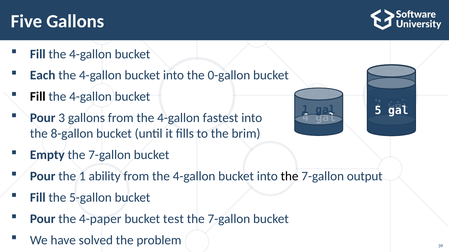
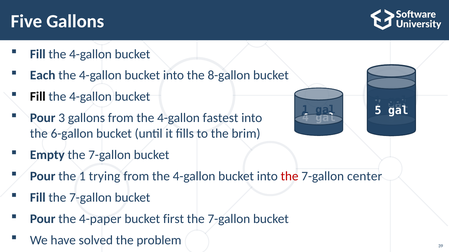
0-gallon: 0-gallon -> 8-gallon (229, 76)
8-gallon: 8-gallon -> 6-gallon (72, 134)
ability: ability -> trying (105, 177)
the colour: black -> red (290, 177)
output: output -> center (365, 177)
Fill the 5-gallon: 5-gallon -> 7-gallon (91, 198)
test: test -> first (174, 219)
